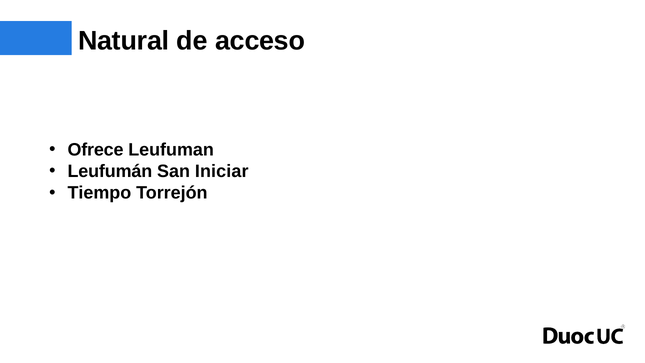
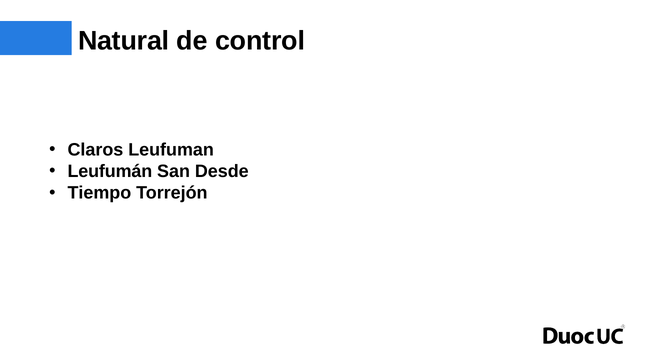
acceso: acceso -> control (260, 41)
Ofrece: Ofrece -> Claros (95, 150)
Iniciar: Iniciar -> Desde (222, 171)
